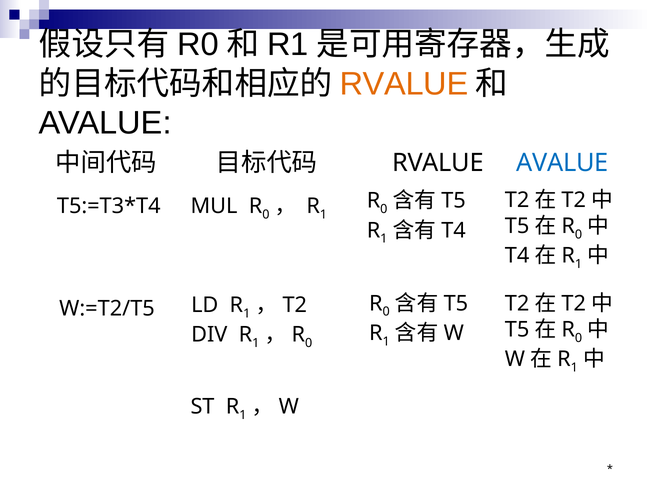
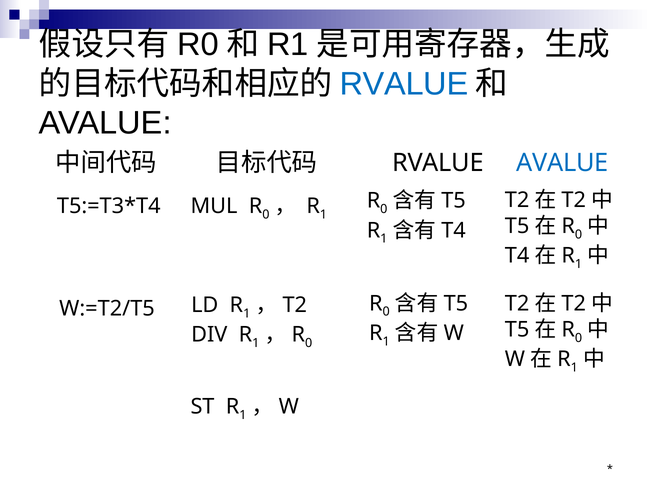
RVALUE colour: orange -> blue (404, 84)
